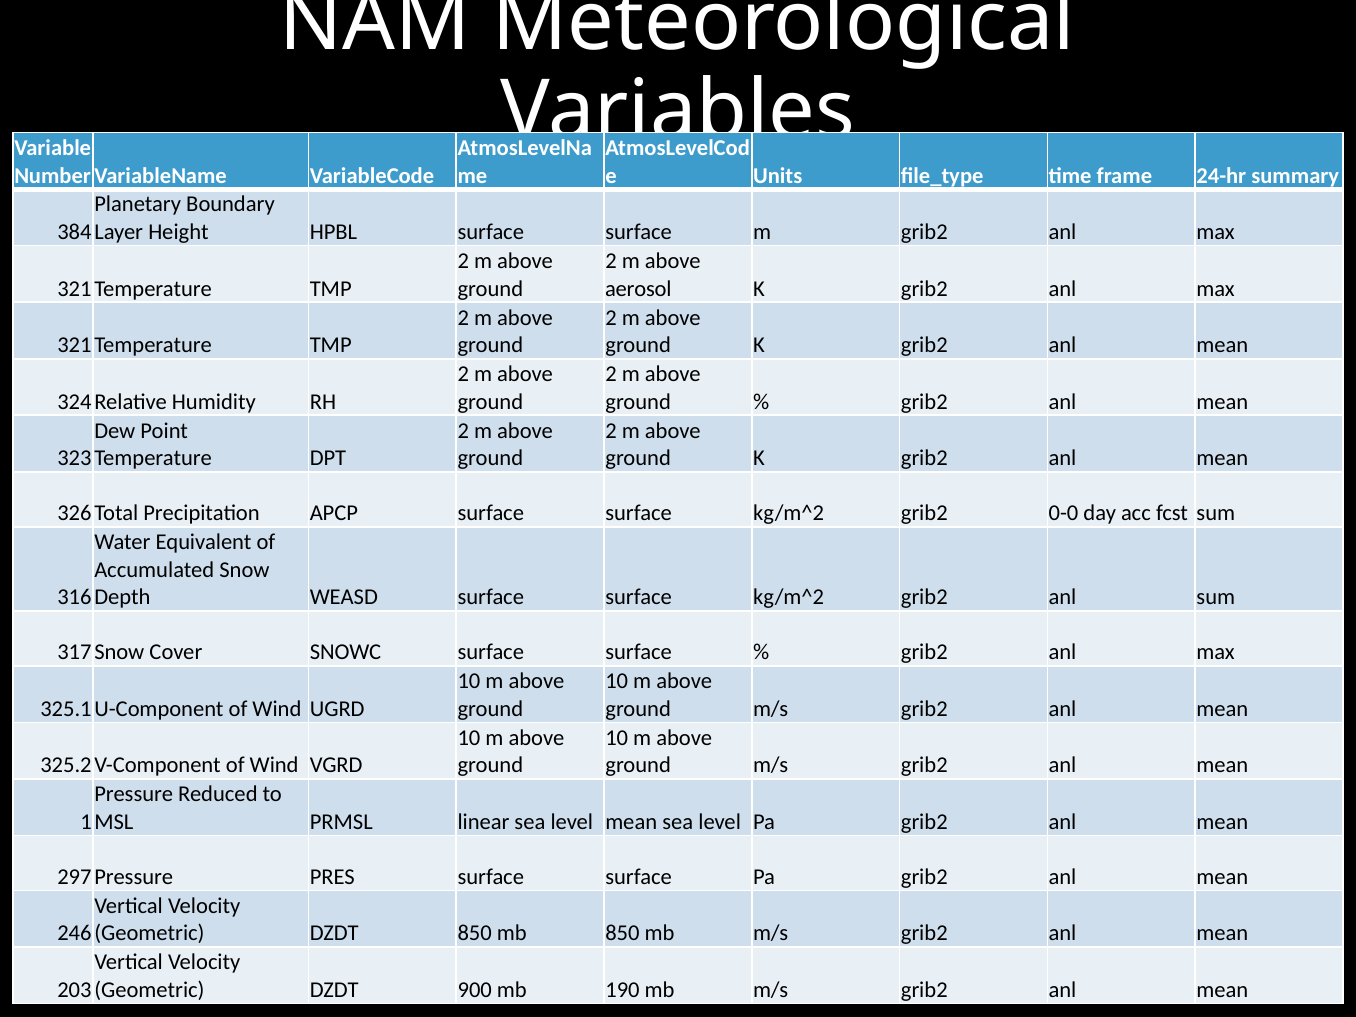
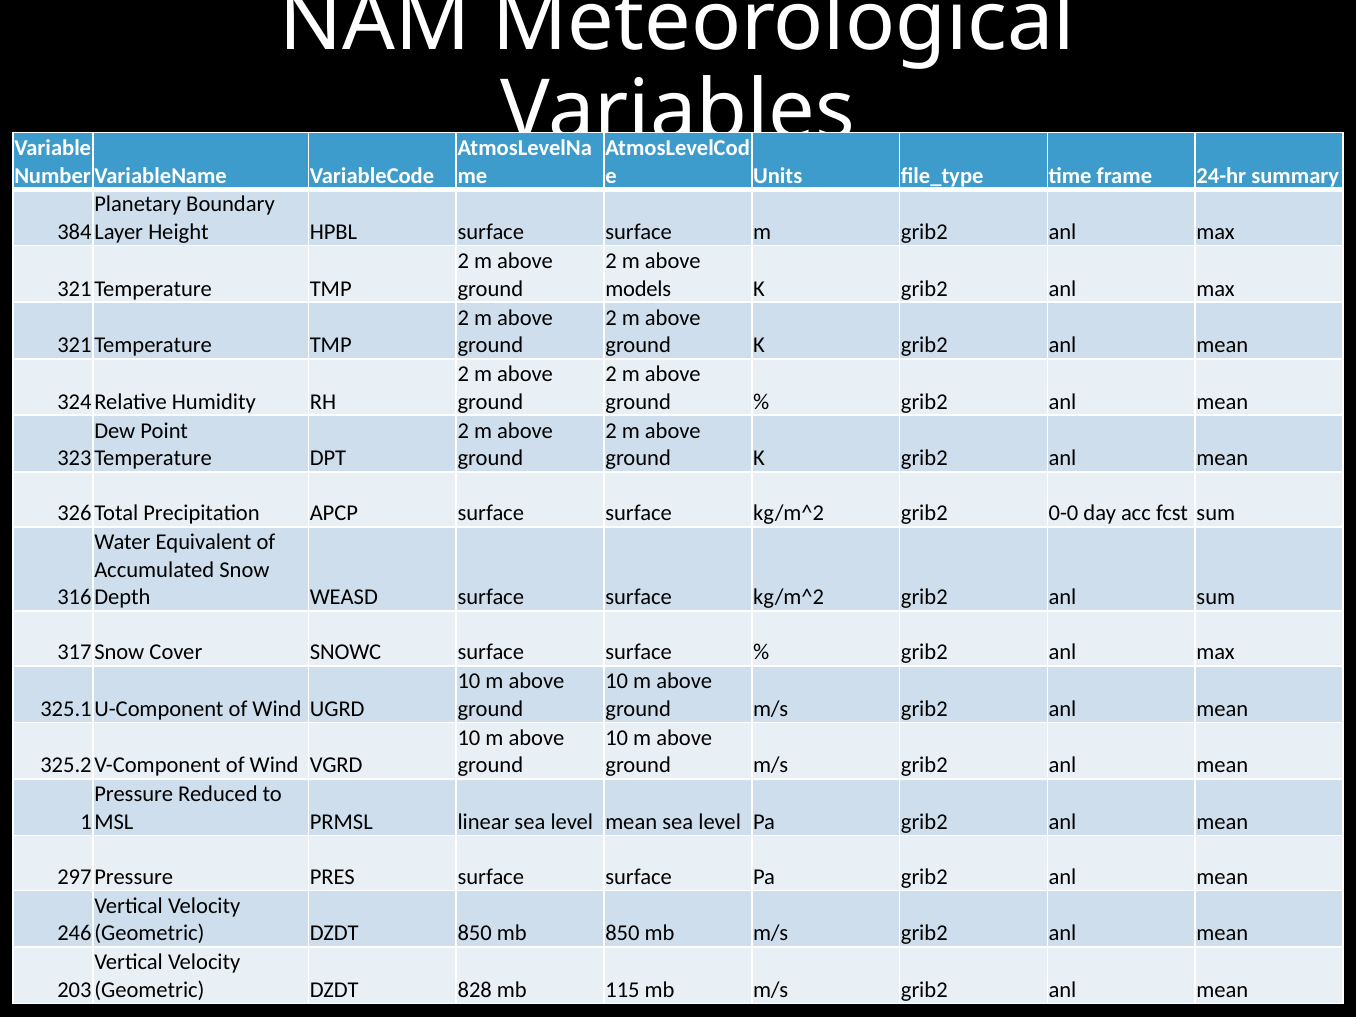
aerosol: aerosol -> models (638, 289)
900: 900 -> 828 (475, 990)
190: 190 -> 115 (623, 990)
